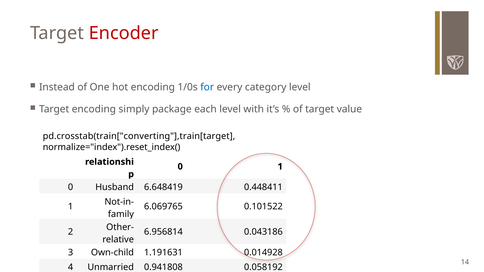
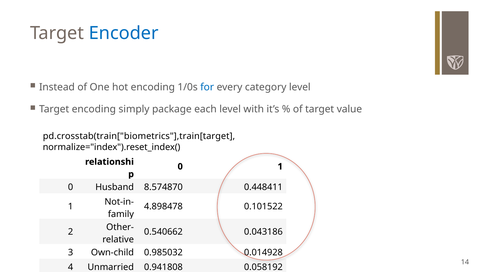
Encoder colour: red -> blue (124, 33)
pd.crosstab(train["converting"],train[target: pd.crosstab(train["converting"],train[target -> pd.crosstab(train["biometrics"],train[target (139, 136)
6.648419: 6.648419 -> 8.574870 (163, 187)
6.069765: 6.069765 -> 4.898478 (163, 207)
6.956814: 6.956814 -> 0.540662 (163, 232)
1.191631: 1.191631 -> 0.985032 (163, 253)
